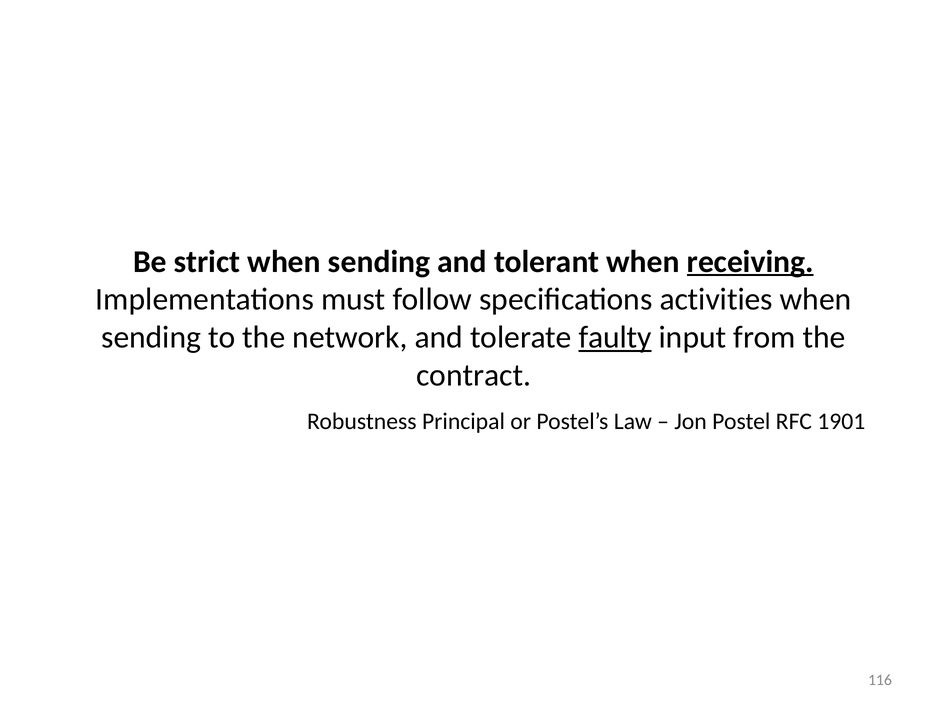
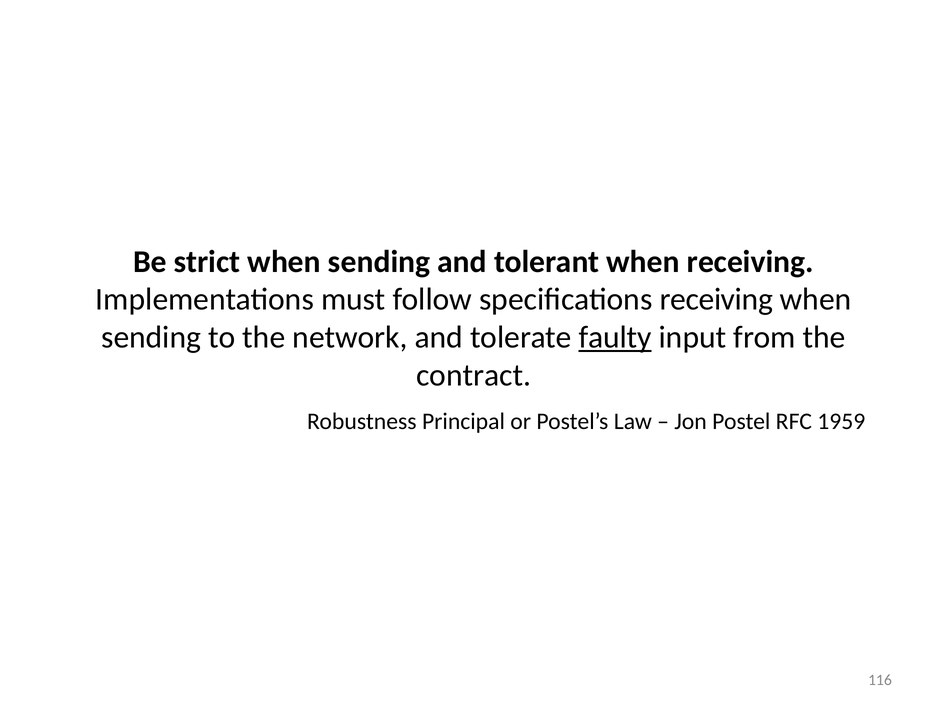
receiving underline: present -> none (750, 261)
specifications activities: activities -> receiving (716, 299)
1901: 1901 -> 1959 (841, 421)
